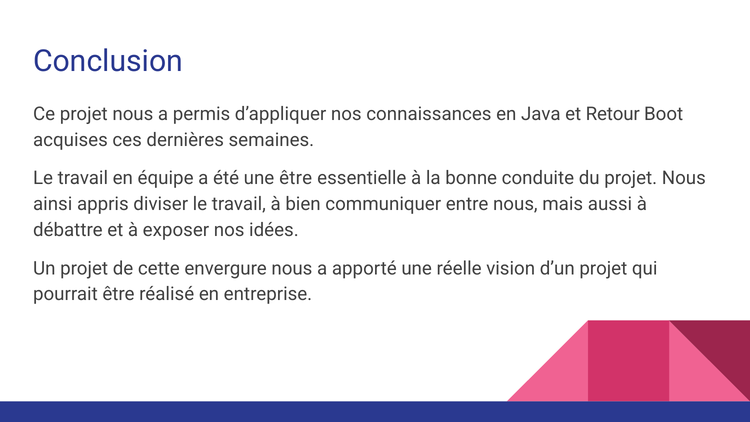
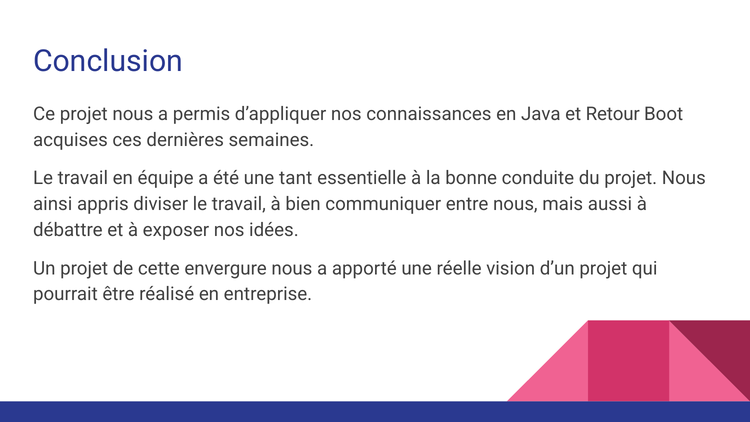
une être: être -> tant (296, 178)
